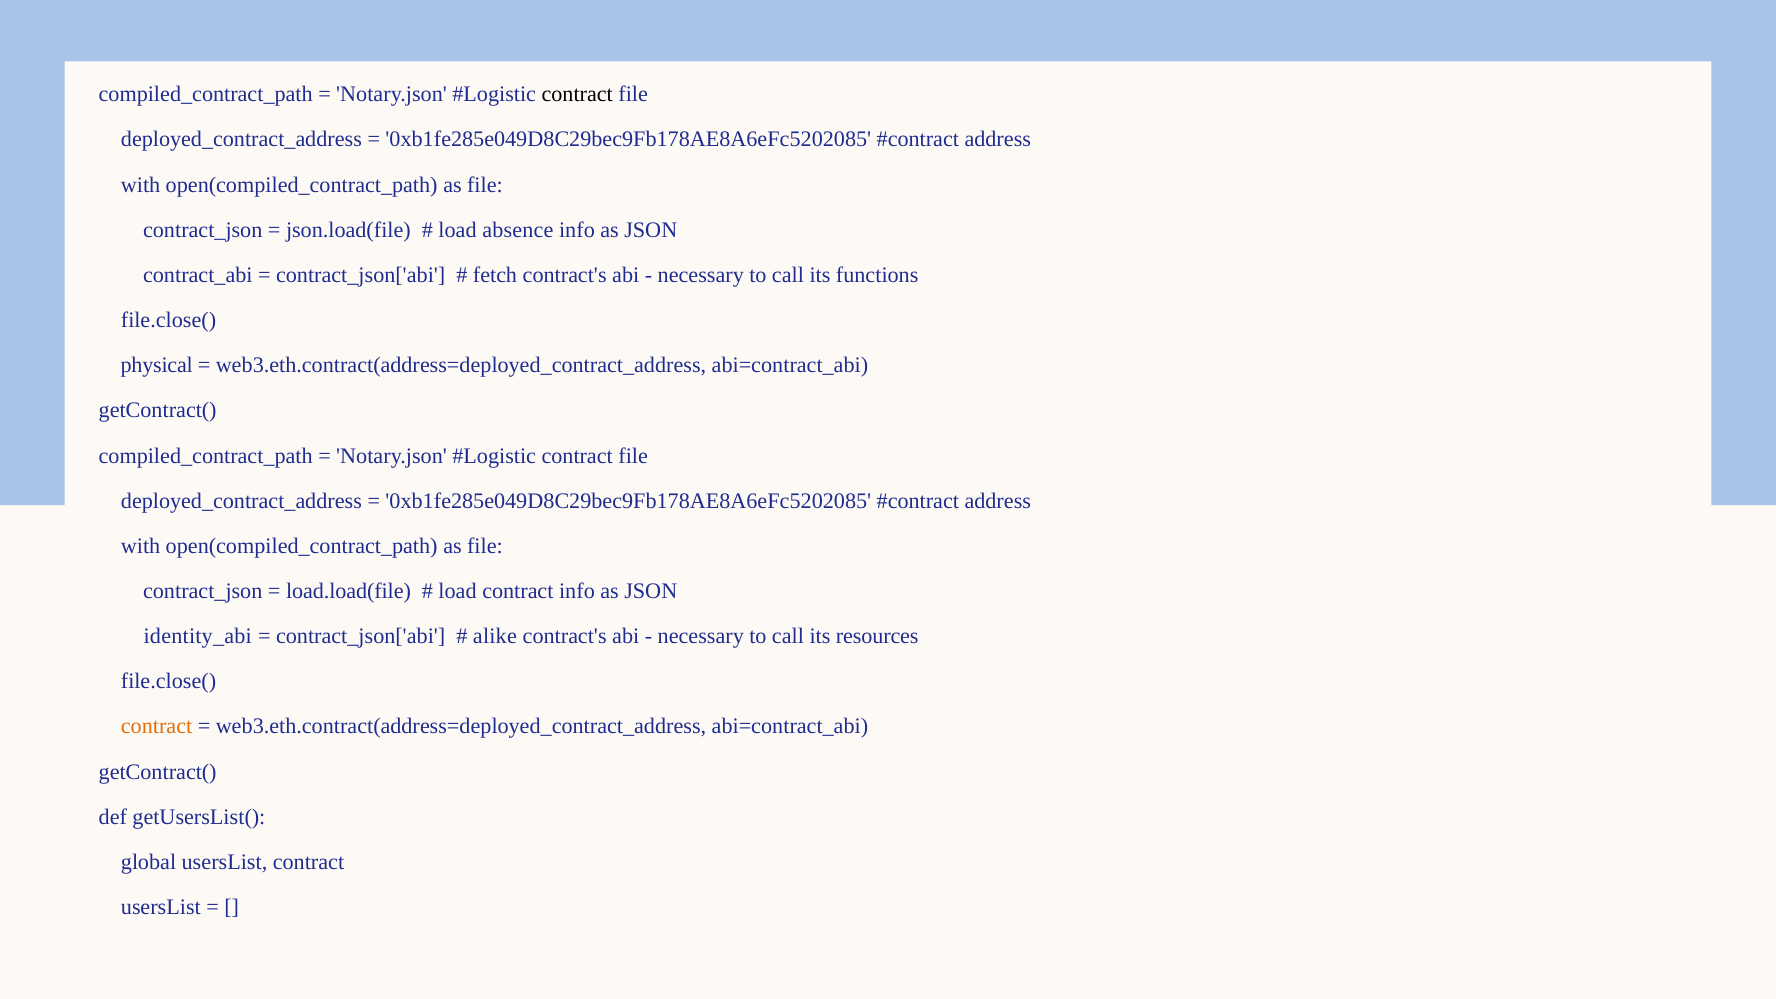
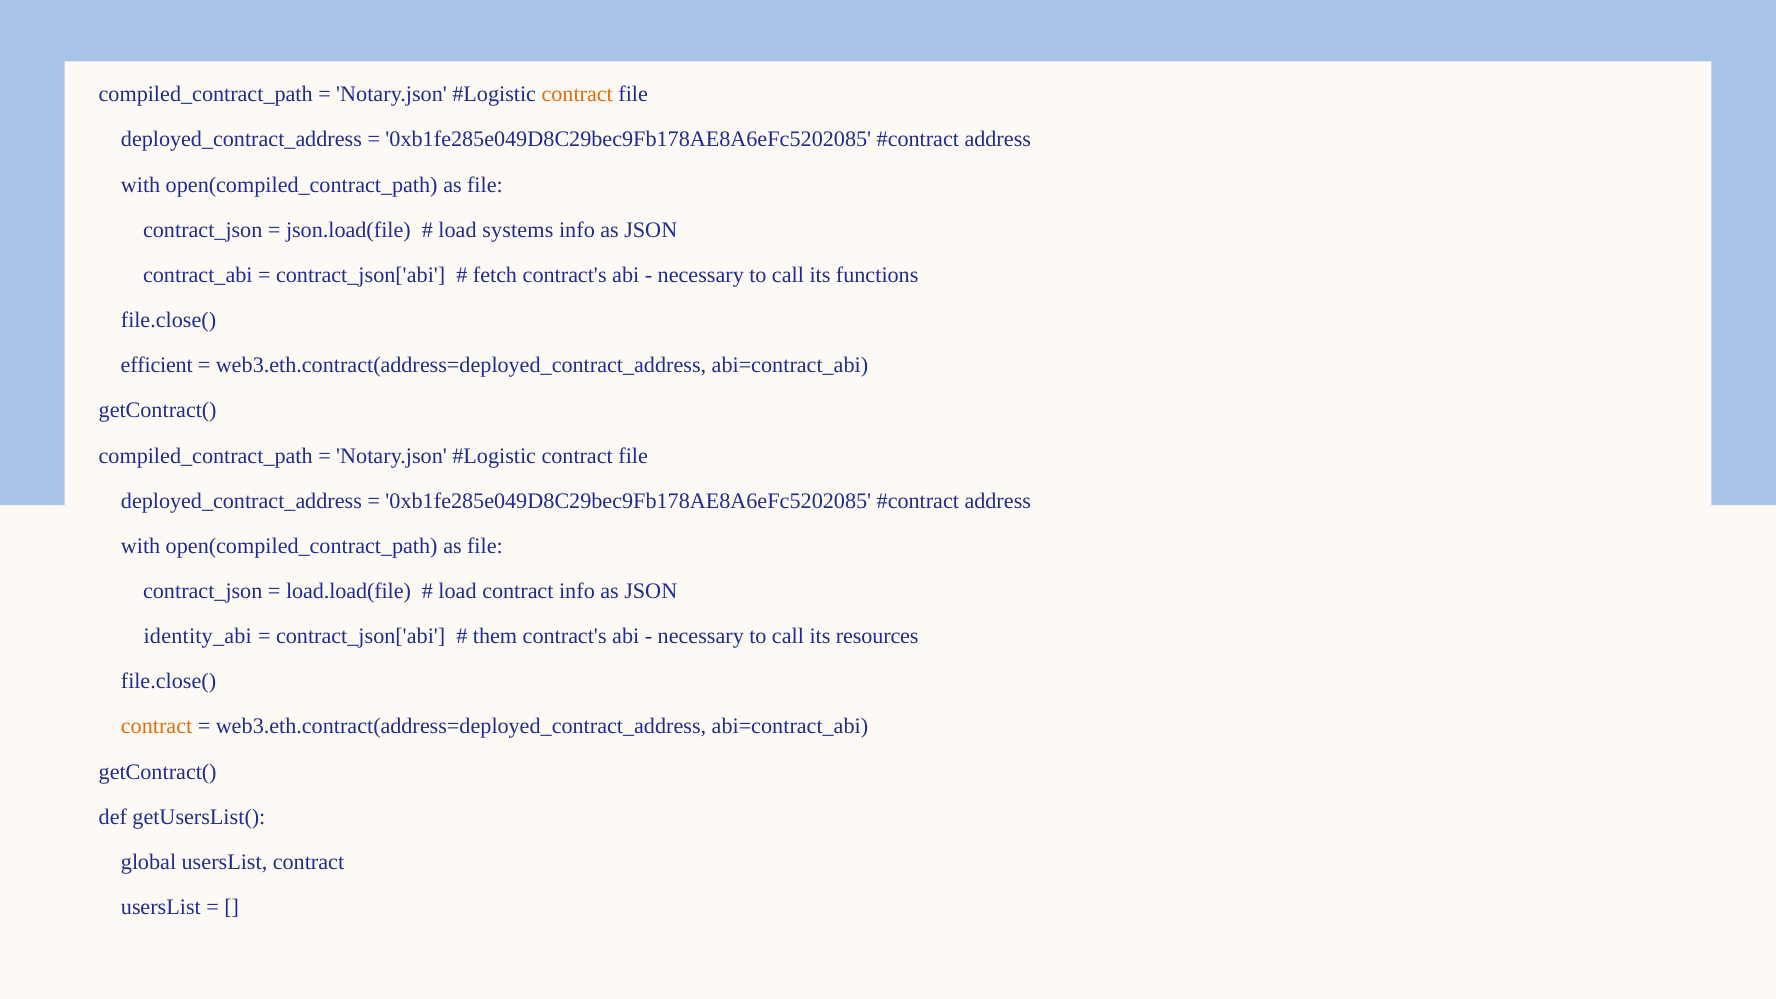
contract colour: black -> orange (577, 95)
absence: absence -> systems (518, 230)
physical: physical -> efficient (157, 365)
alike: alike -> them (495, 636)
